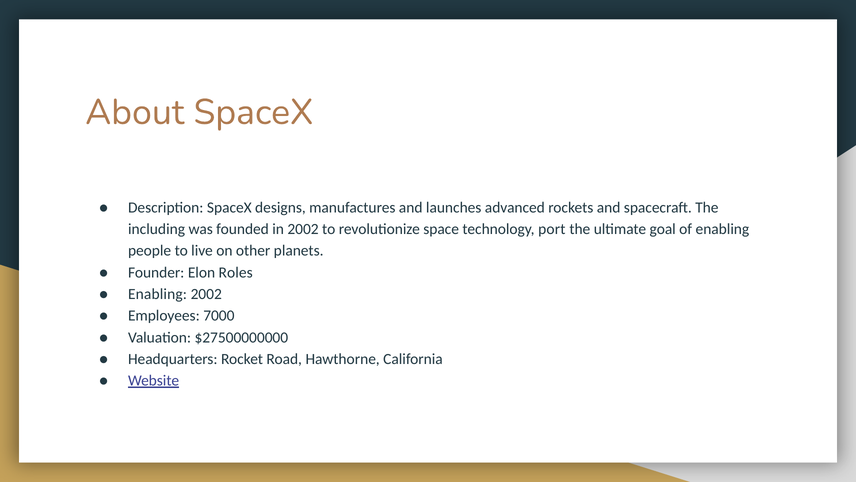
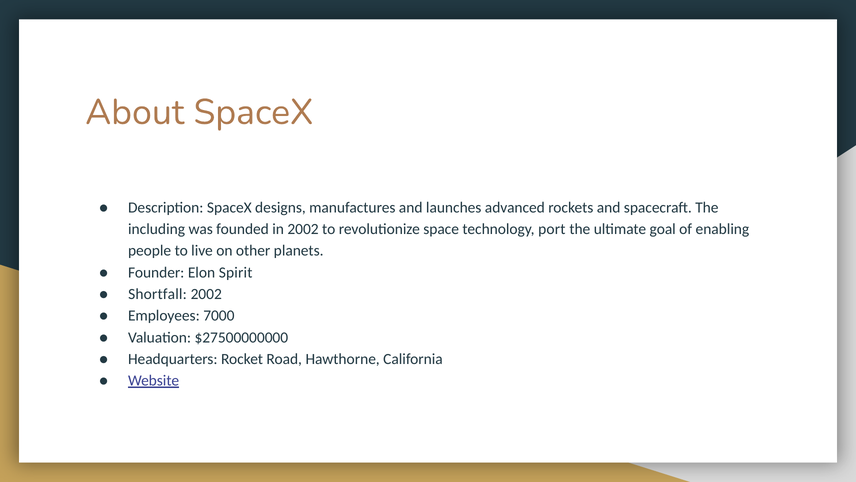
Roles: Roles -> Spirit (236, 272)
Enabling: Enabling -> Shortfall (157, 294)
